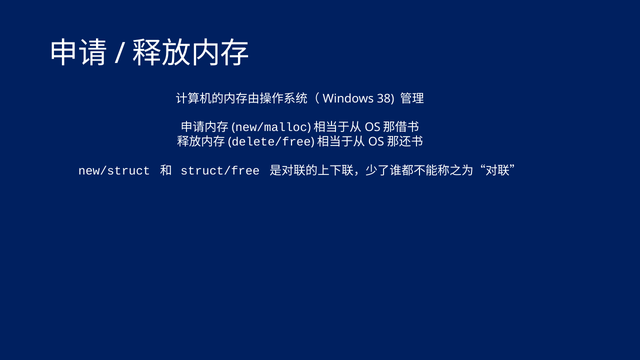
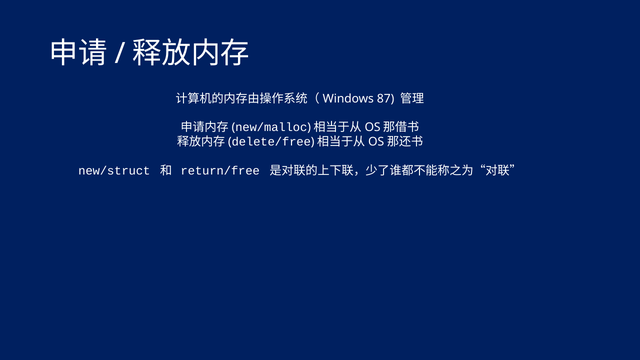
38: 38 -> 87 (386, 99)
struct/free: struct/free -> return/free (220, 171)
